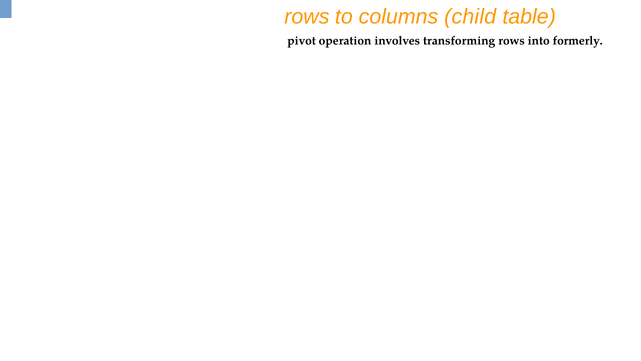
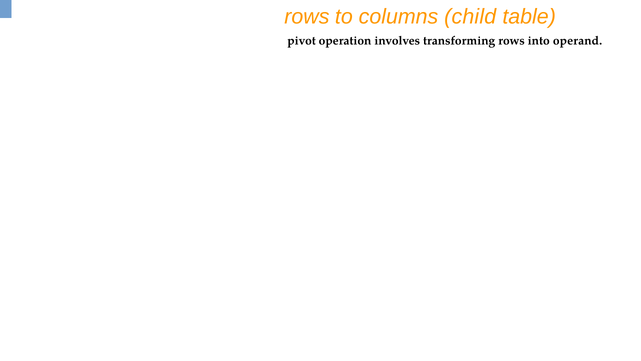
formerly: formerly -> operand (578, 41)
